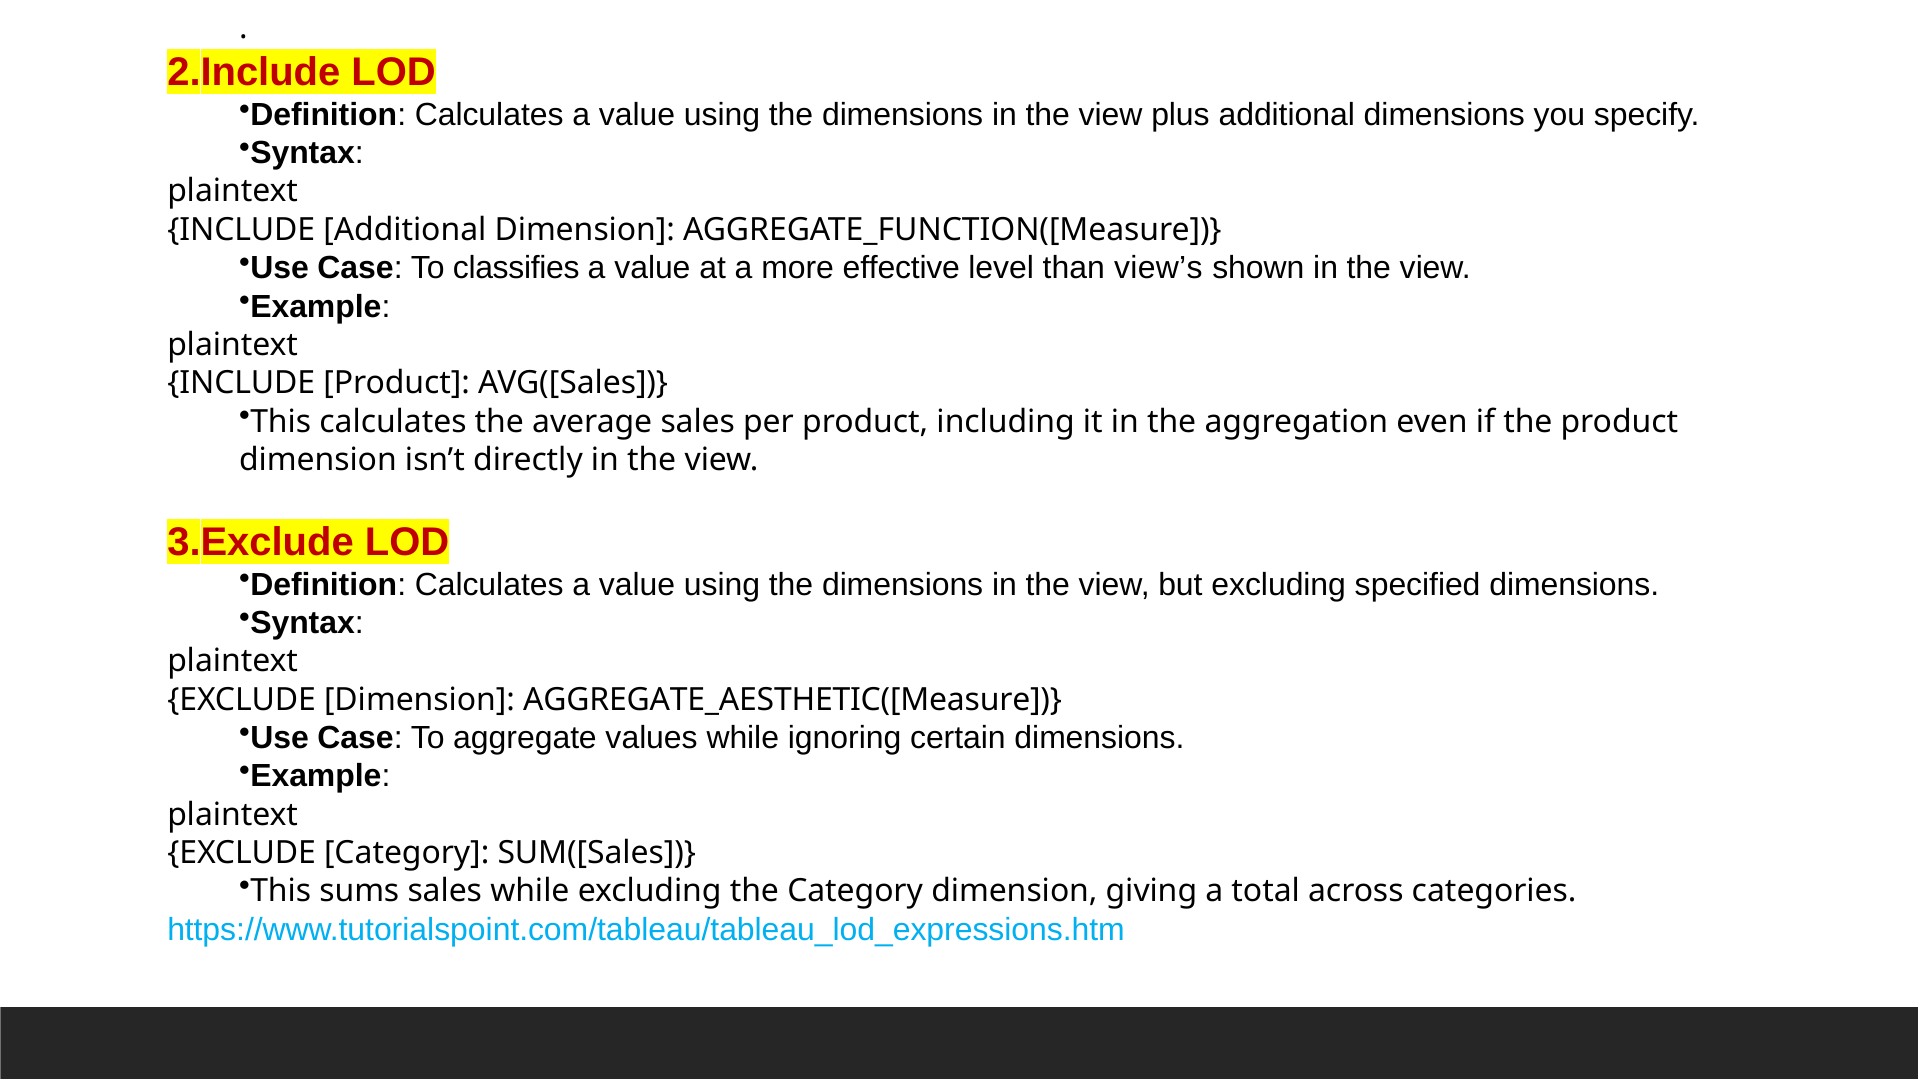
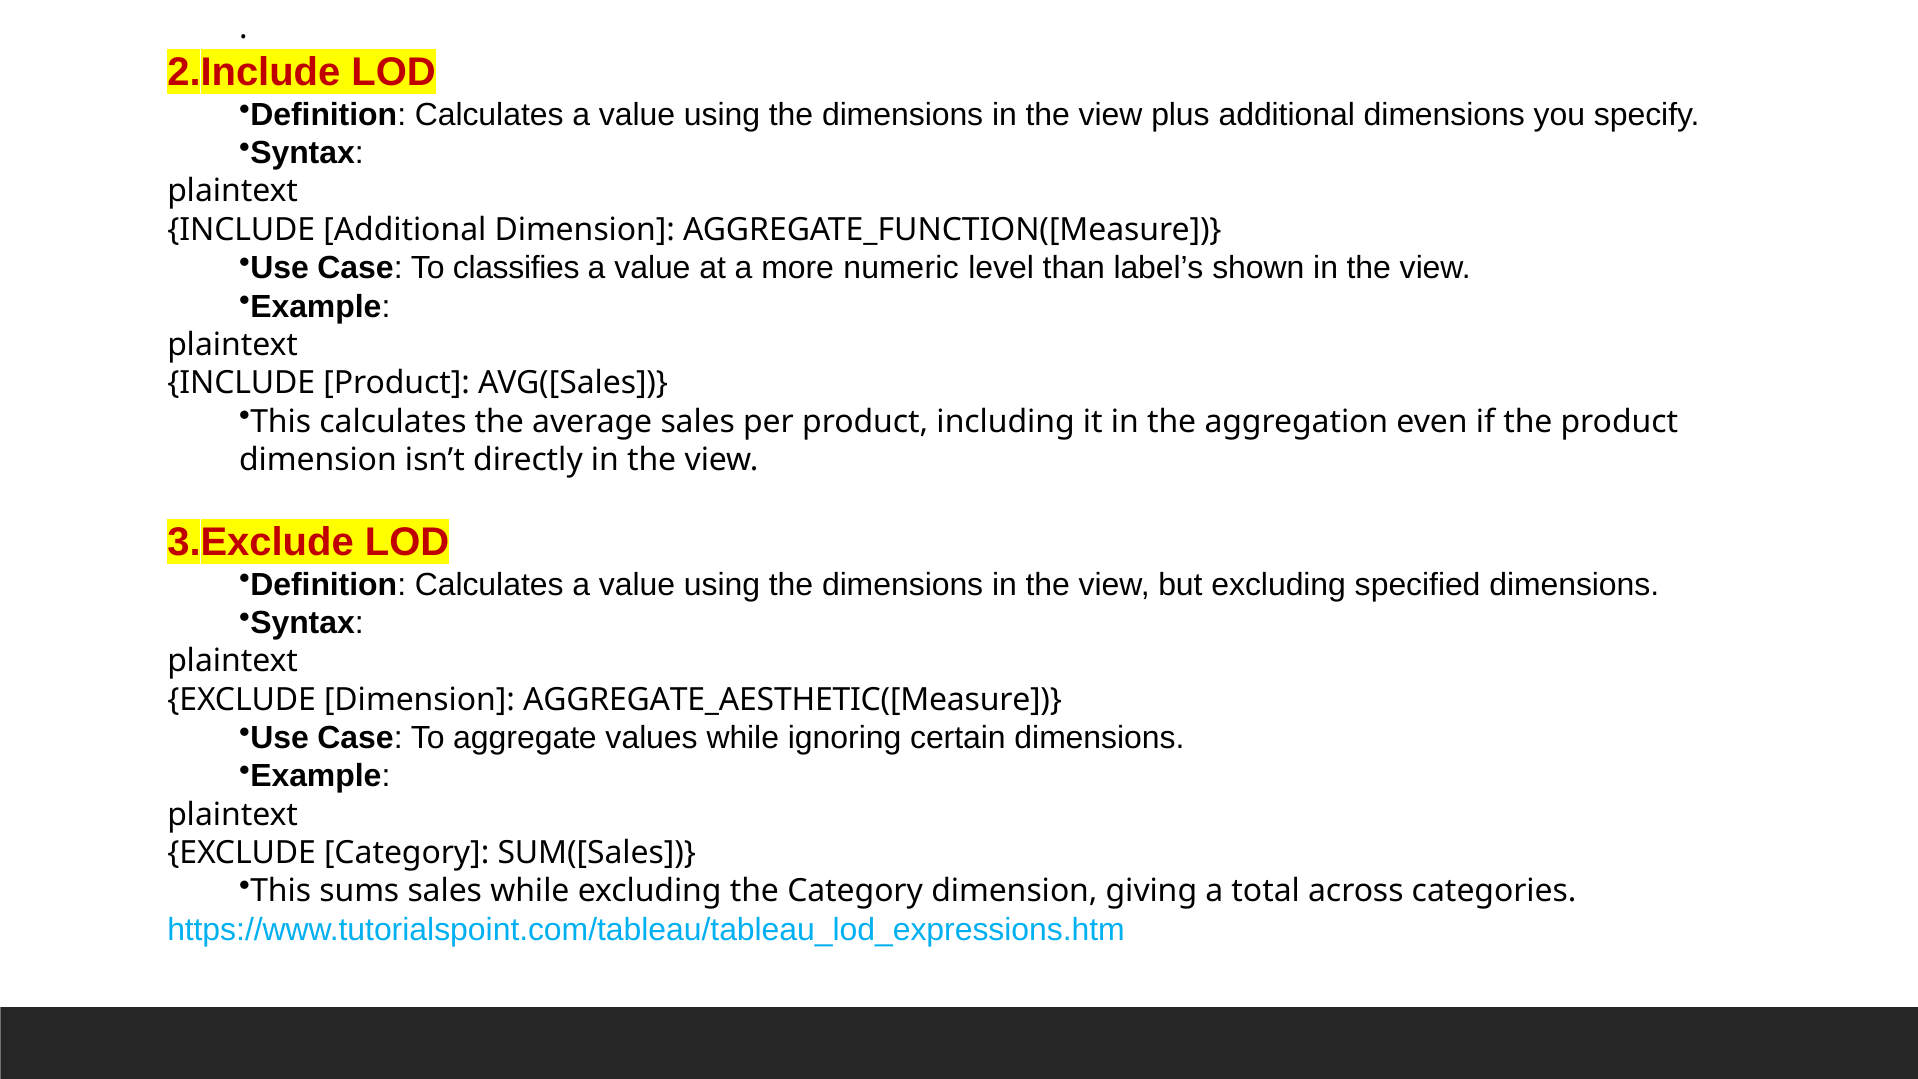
effective: effective -> numeric (901, 268)
view’s: view’s -> label’s (1159, 268)
